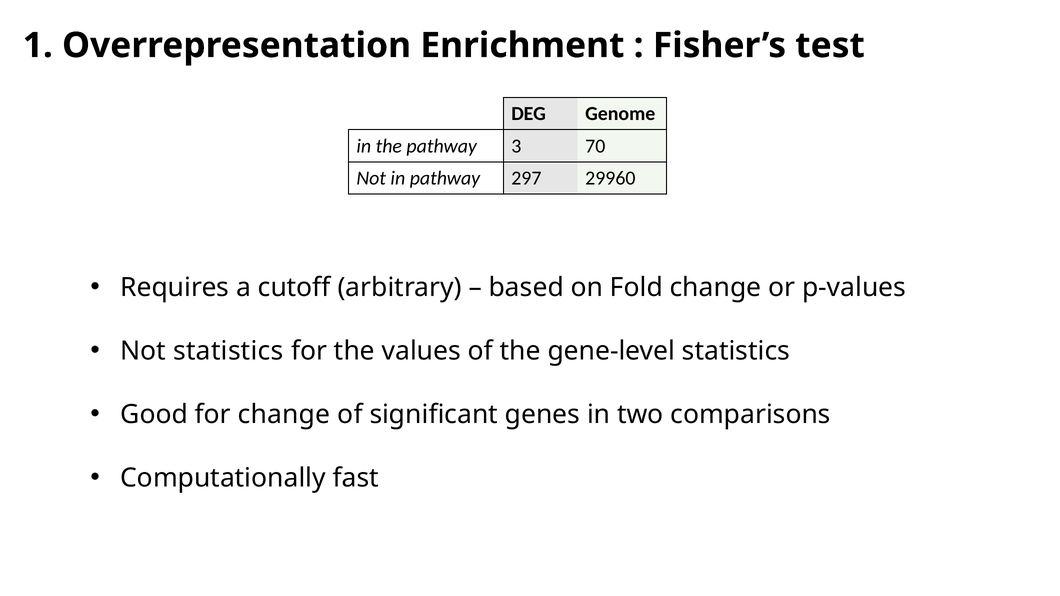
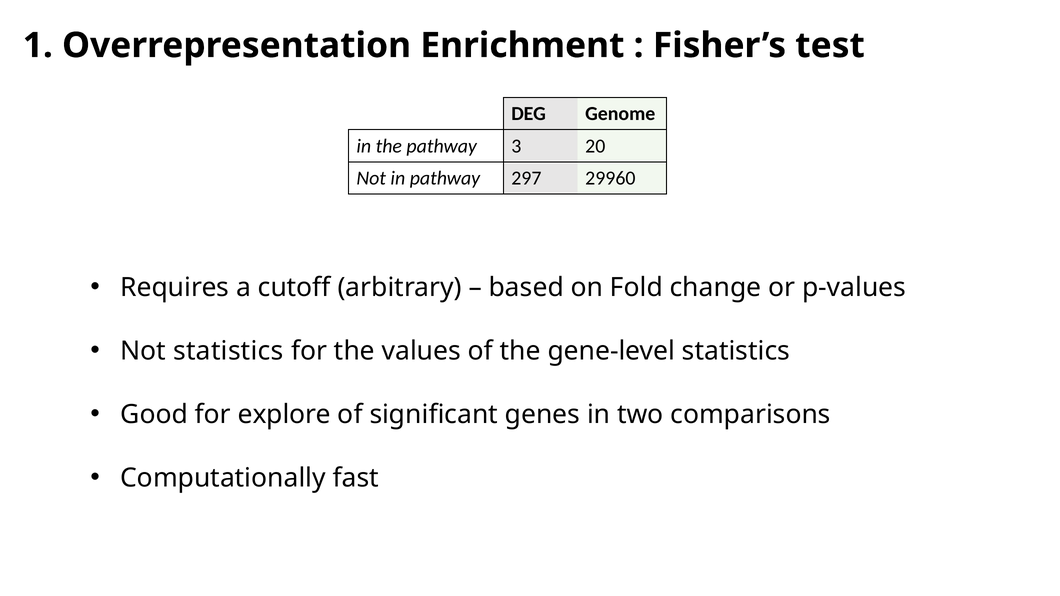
70: 70 -> 20 (595, 146)
for change: change -> explore (284, 415)
